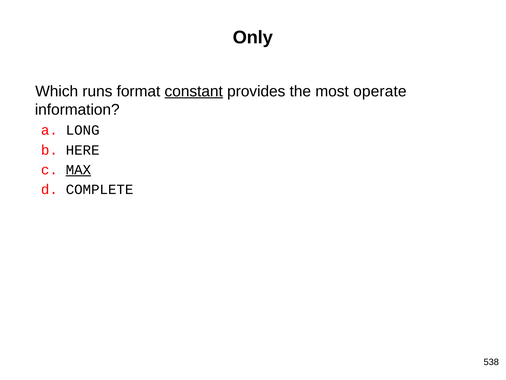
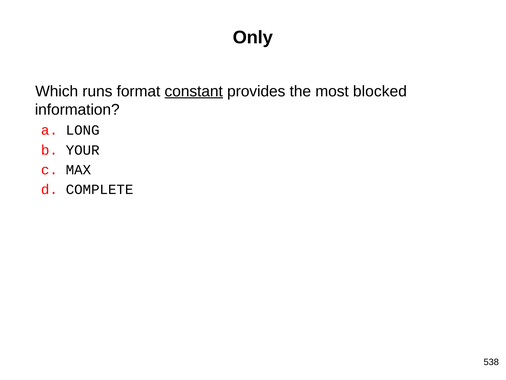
operate: operate -> blocked (380, 91)
HERE: HERE -> YOUR (83, 150)
MAX underline: present -> none (78, 170)
